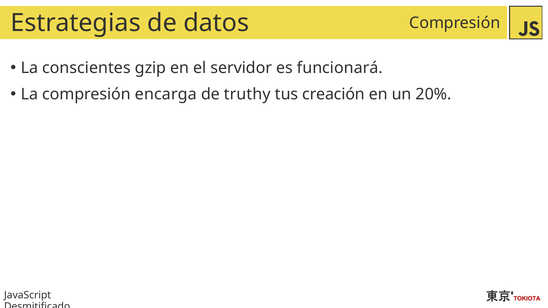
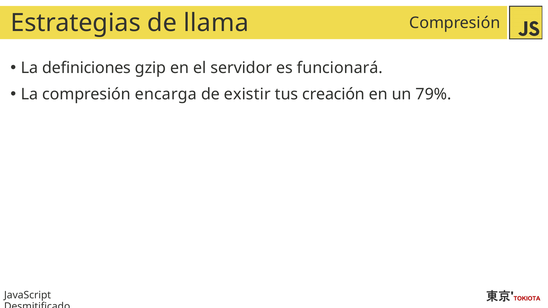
datos: datos -> llama (216, 23)
conscientes: conscientes -> definiciones (87, 68)
truthy: truthy -> existir (247, 94)
20%: 20% -> 79% (434, 94)
